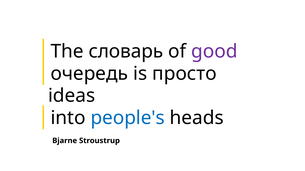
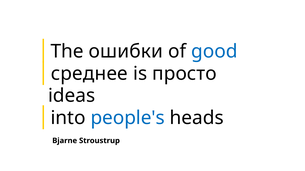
словарь: словарь -> ошибки (126, 52)
good colour: purple -> blue (214, 52)
очередь: очередь -> среднее (89, 74)
